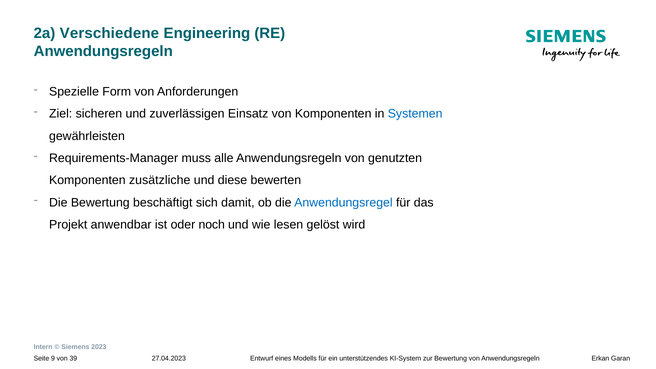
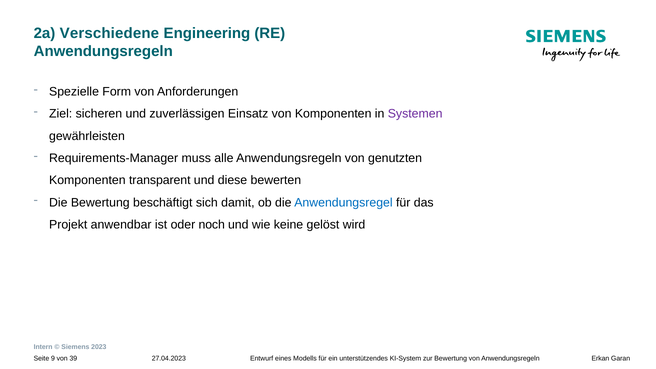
Systemen colour: blue -> purple (415, 114)
zusätzliche: zusätzliche -> transparent (160, 180)
lesen: lesen -> keine (288, 225)
